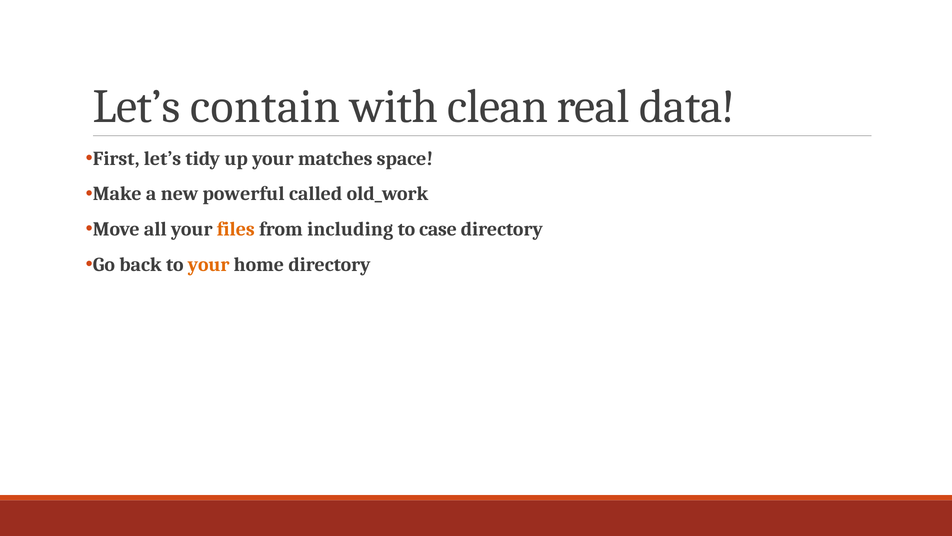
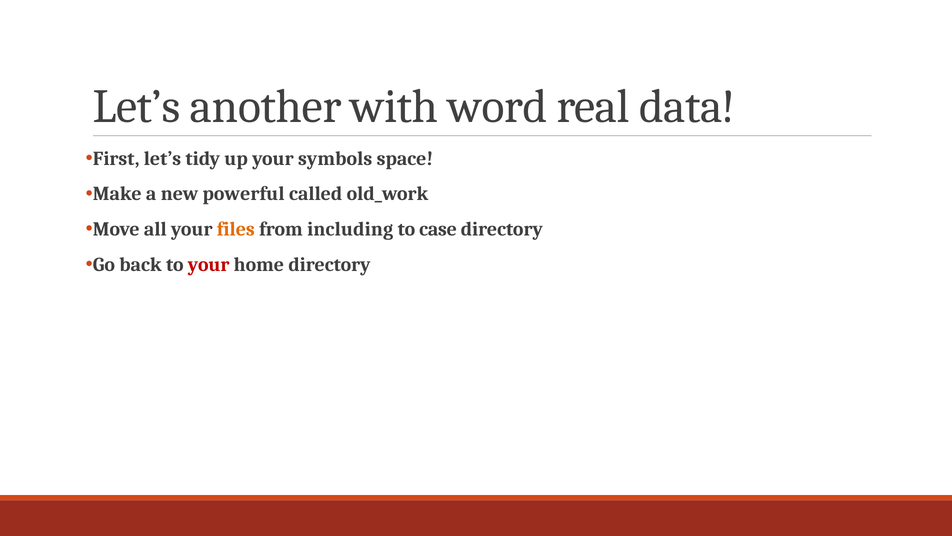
contain: contain -> another (266, 107)
clean: clean -> word (498, 107)
matches: matches -> symbols (335, 158)
your colour: orange -> red (209, 264)
